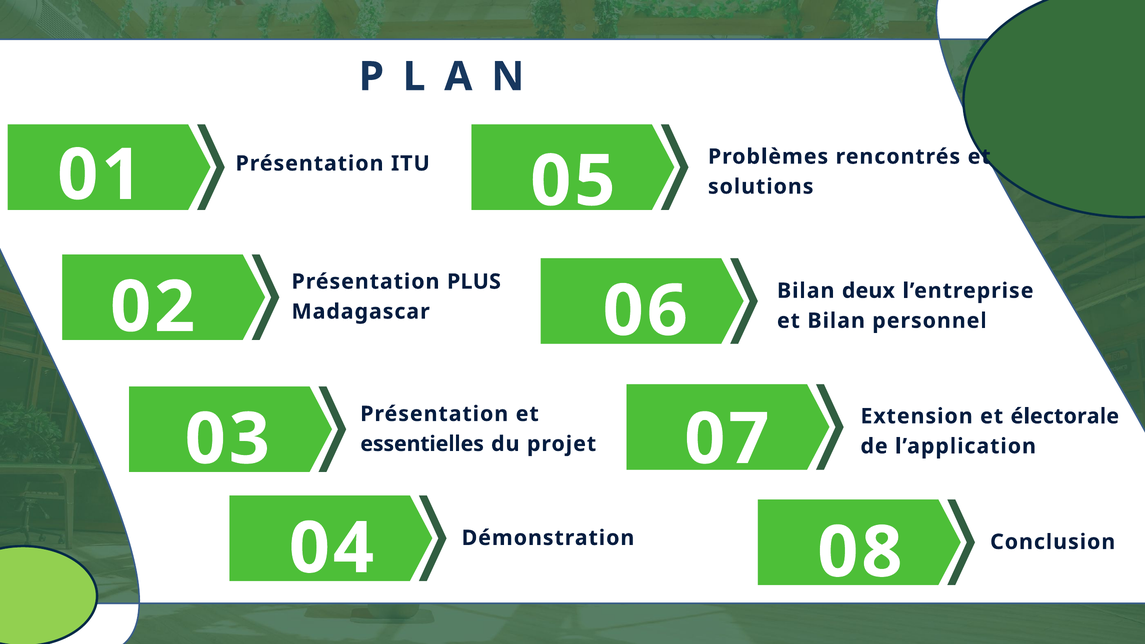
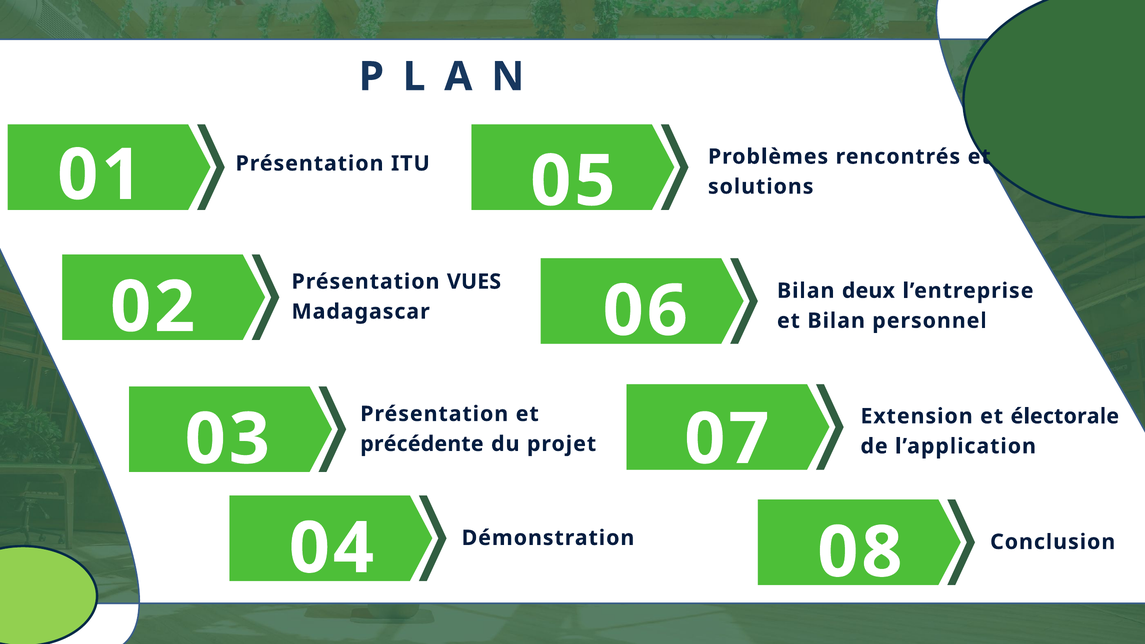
PLUS: PLUS -> VUES (474, 282)
essentielles: essentielles -> précédente (422, 444)
